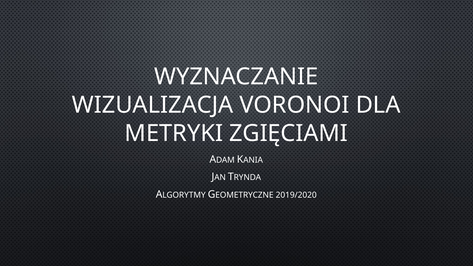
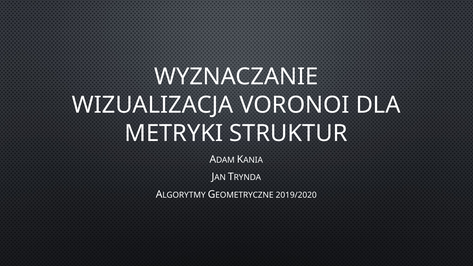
ZGIĘCIAMI: ZGIĘCIAMI -> STRUKTUR (288, 133)
